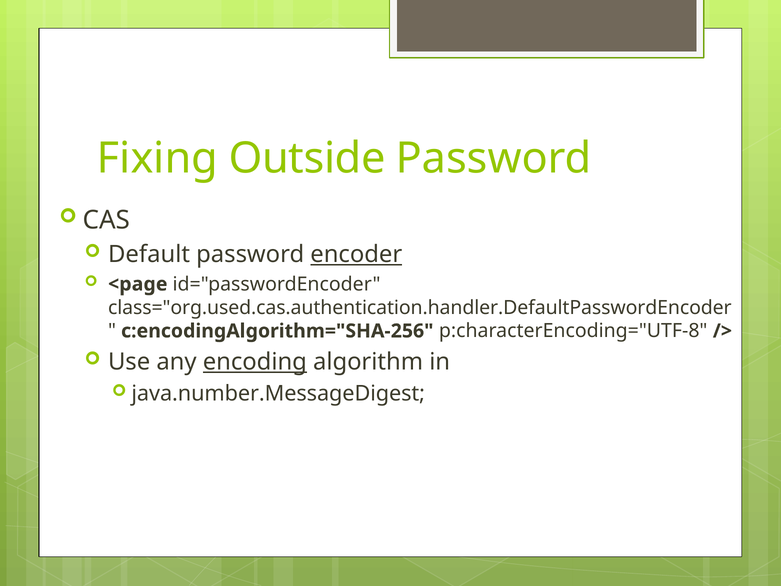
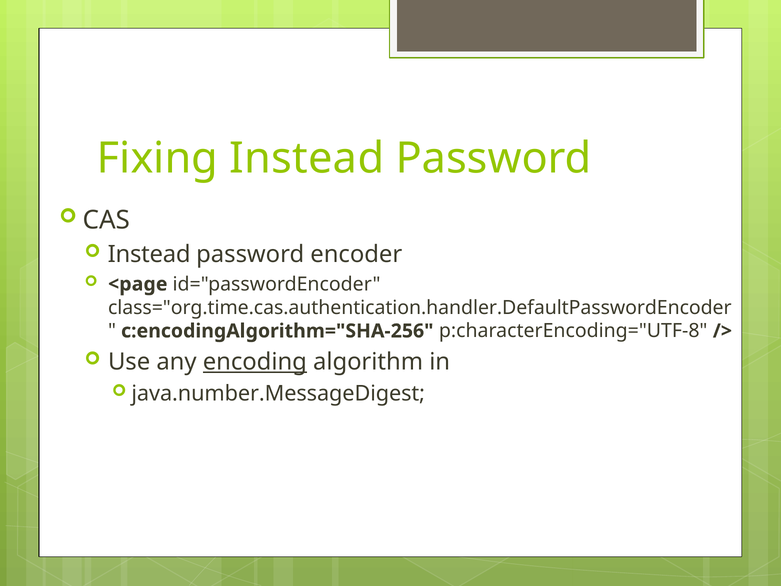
Fixing Outside: Outside -> Instead (307, 158)
Default: Default -> Instead (149, 254)
encoder underline: present -> none (356, 254)
class="org.used.cas.authentication.handler.DefaultPasswordEncoder: class="org.used.cas.authentication.handler.DefaultPasswordEncoder -> class="org.time.cas.authentication.handler.DefaultPasswordEncoder (420, 307)
